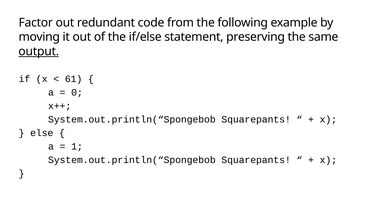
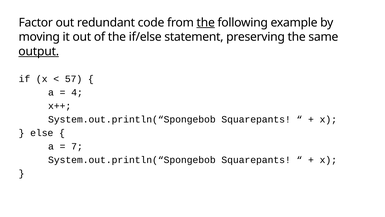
the underline: none -> present (206, 22)
61: 61 -> 57 (74, 79)
0: 0 -> 4 (77, 92)
1: 1 -> 7 (77, 146)
